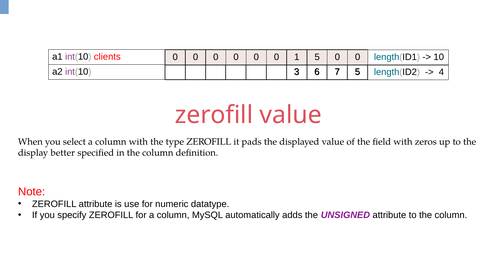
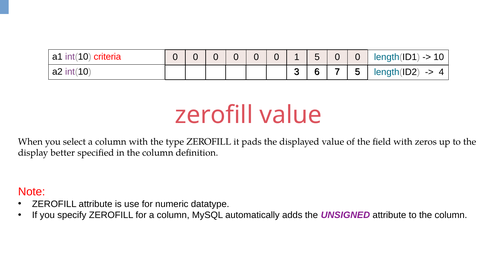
clients: clients -> criteria (107, 57)
